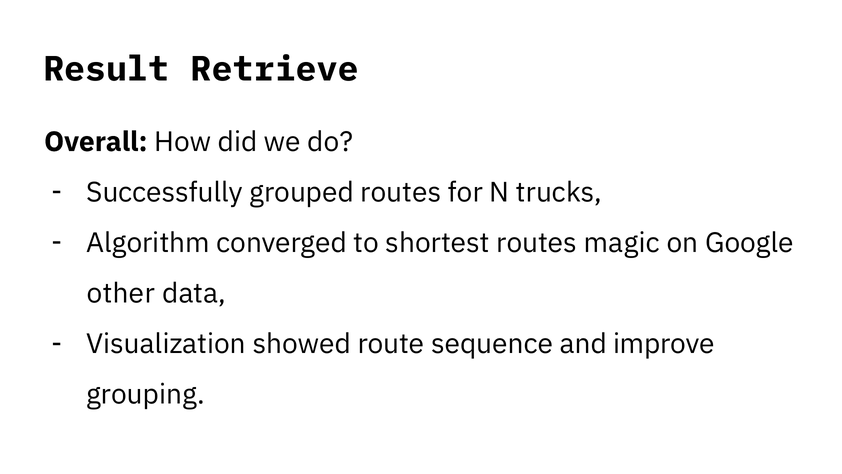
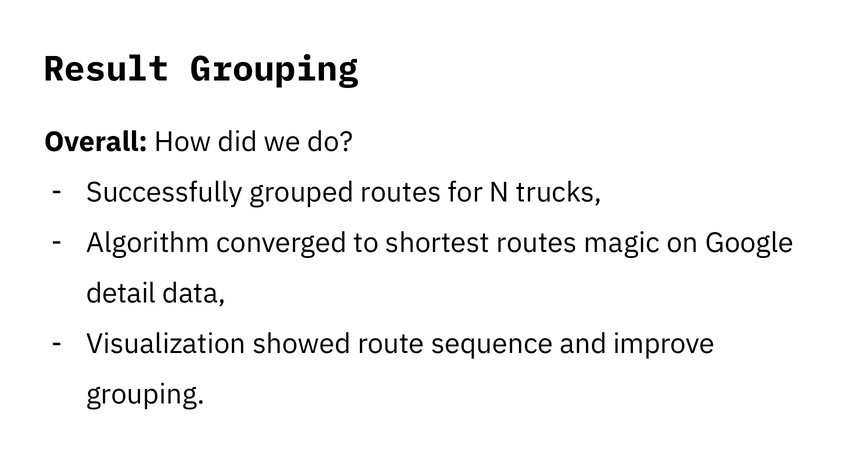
Result Retrieve: Retrieve -> Grouping (275, 69)
other: other -> detail (121, 293)
